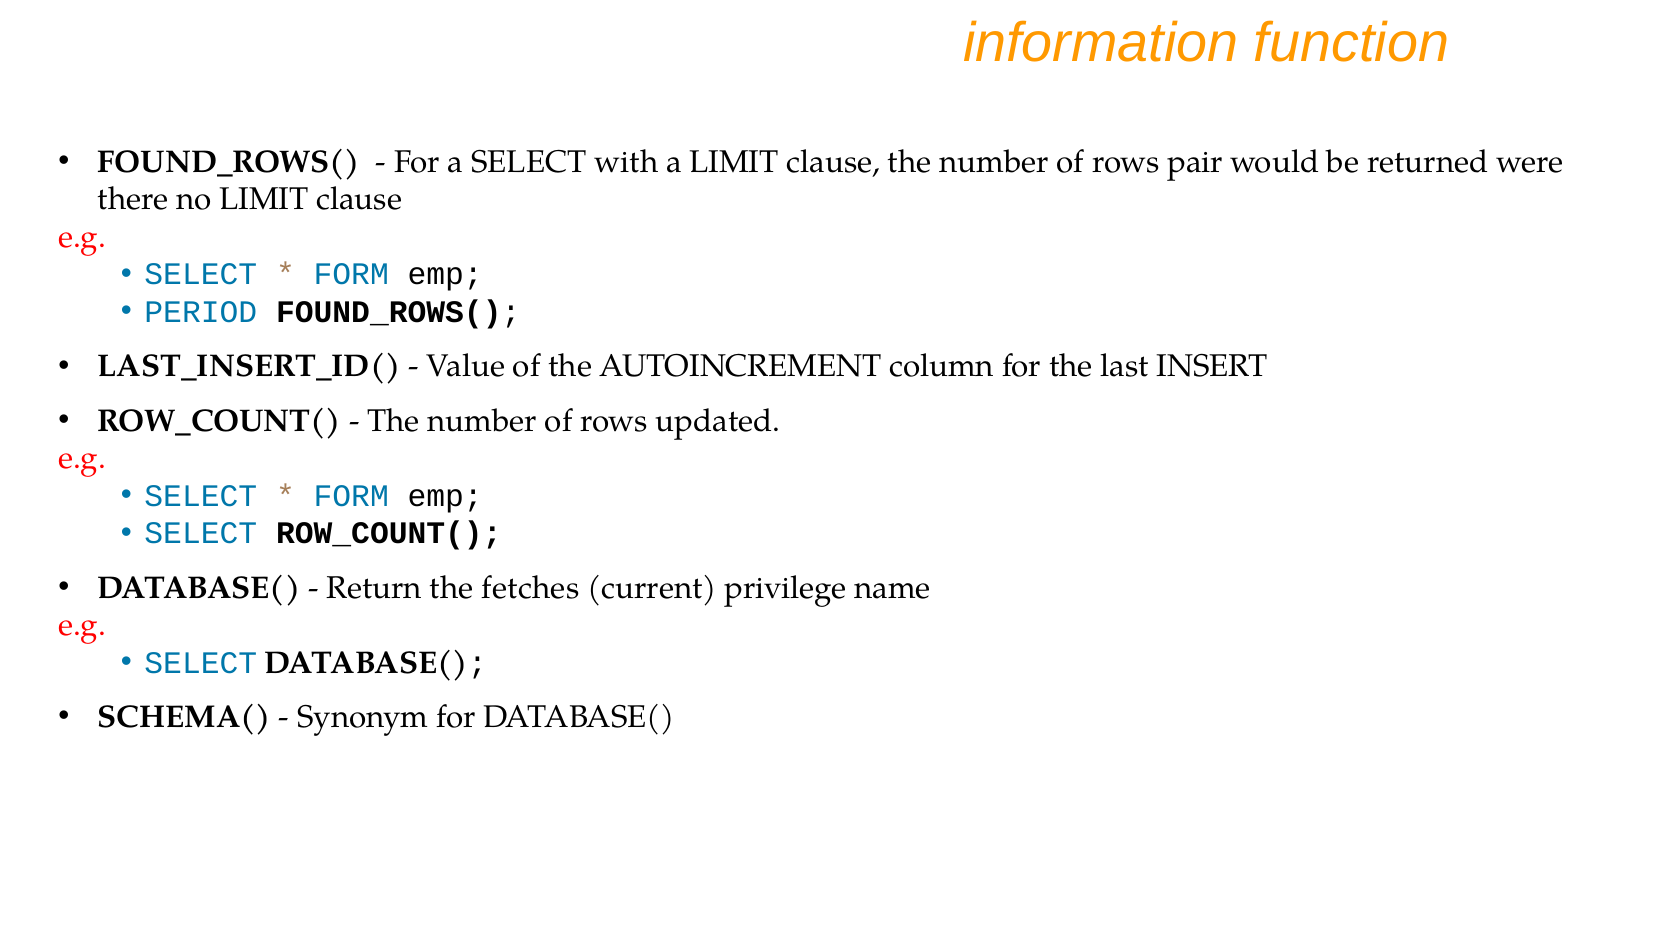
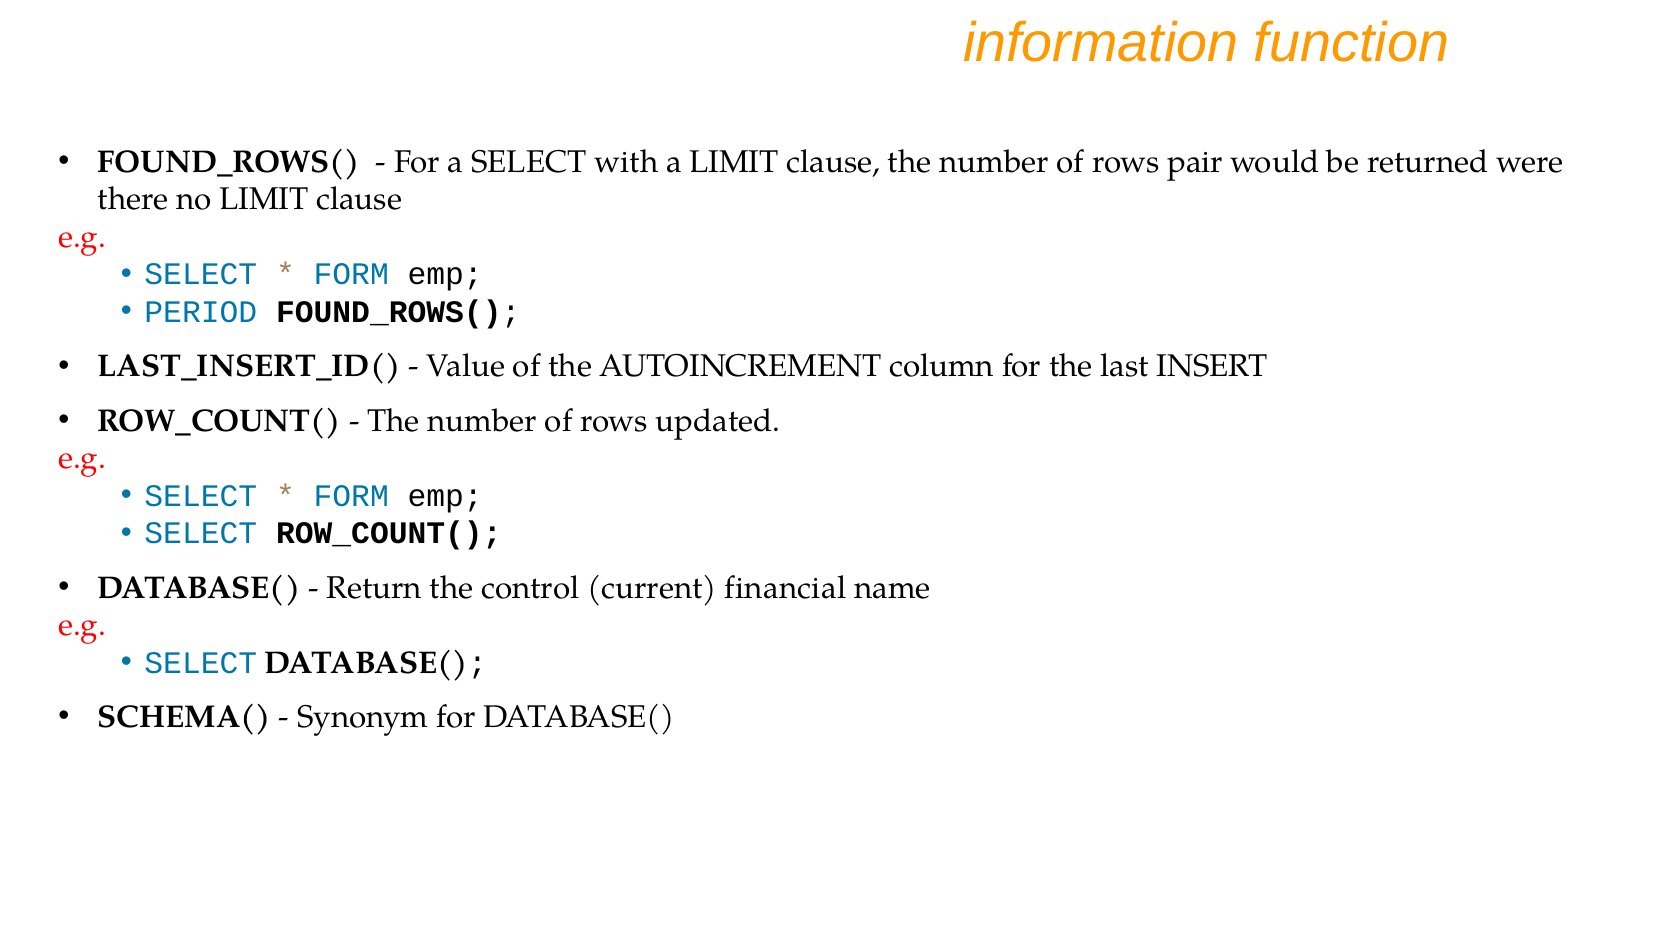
fetches: fetches -> control (531, 588)
privilege: privilege -> financial (785, 588)
